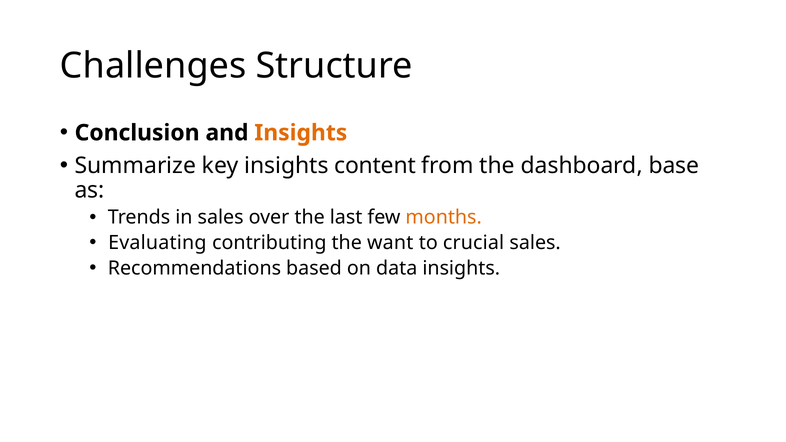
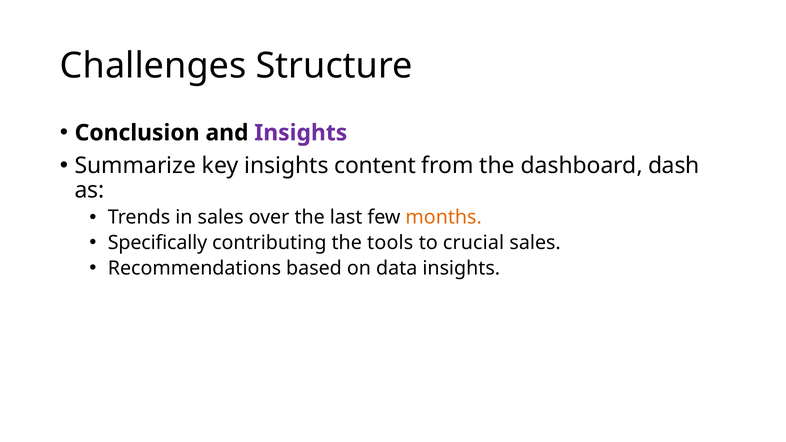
Insights colour: orange -> purple (301, 133)
base: base -> dash (674, 166)
Evaluating: Evaluating -> Specifically (157, 243)
want: want -> tools (390, 243)
